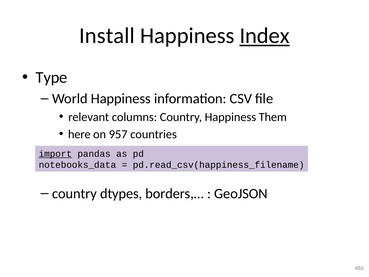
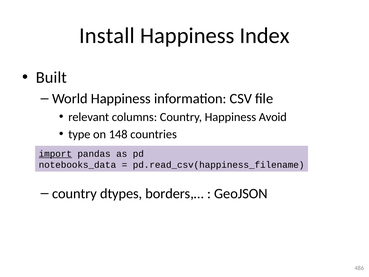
Index underline: present -> none (265, 36)
Type: Type -> Built (51, 77)
Them: Them -> Avoid (273, 117)
here: here -> type (79, 134)
957: 957 -> 148 (118, 134)
